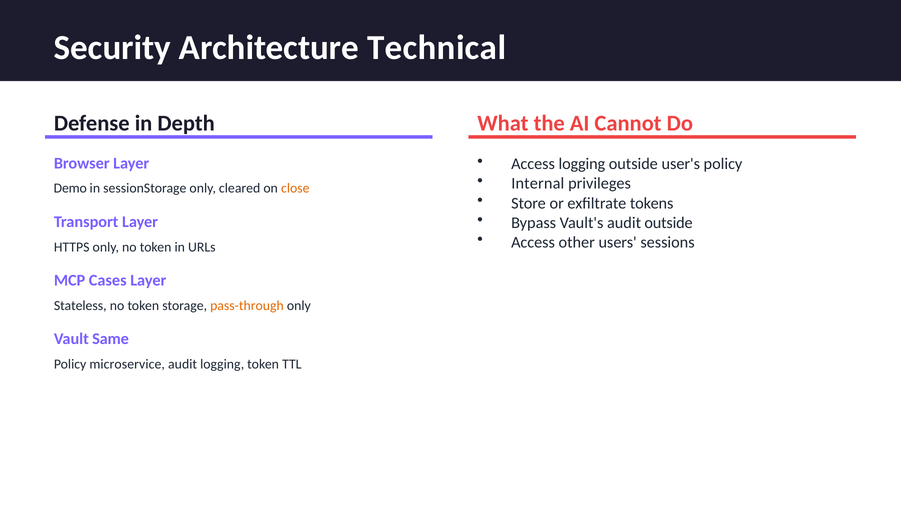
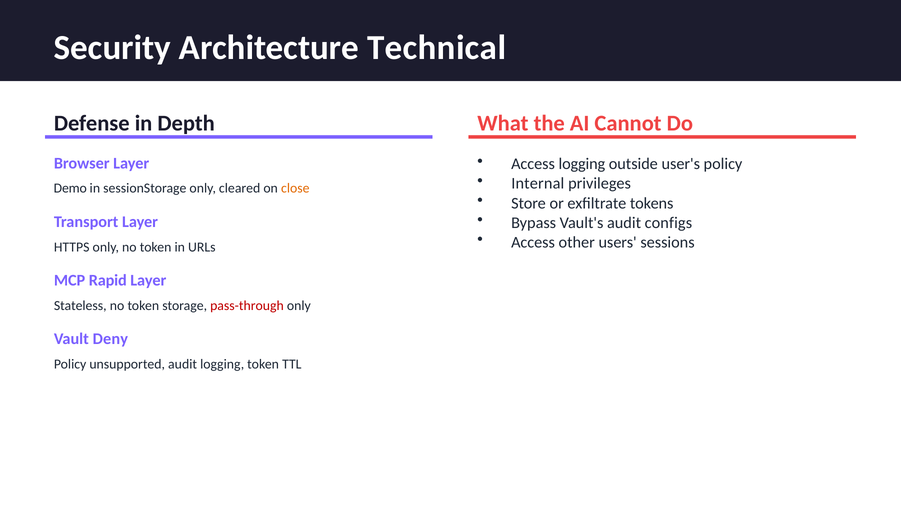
audit outside: outside -> configs (668, 223)
Cases: Cases -> Rapid (108, 280)
pass-through colour: orange -> red (247, 305)
Same: Same -> Deny (110, 339)
microservice: microservice -> unsupported (127, 364)
